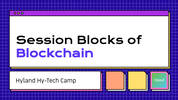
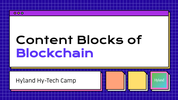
Session: Session -> Content (44, 41)
